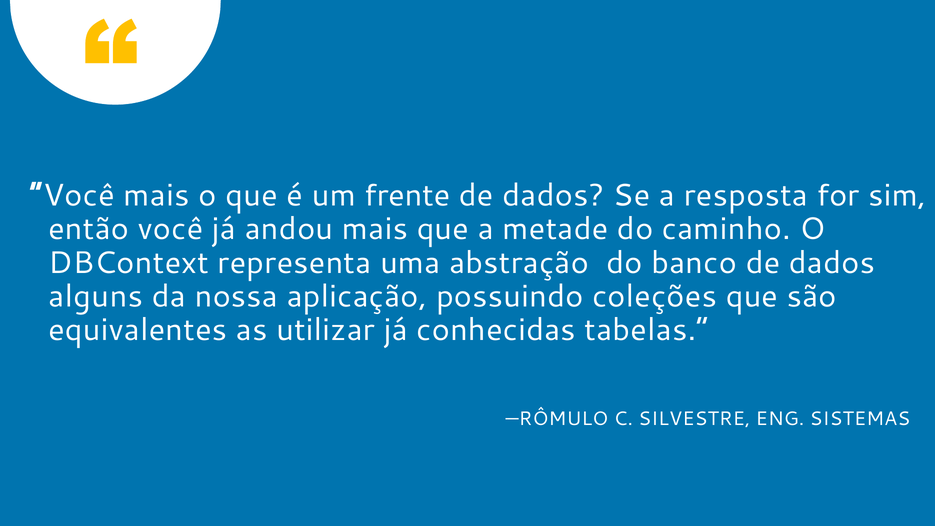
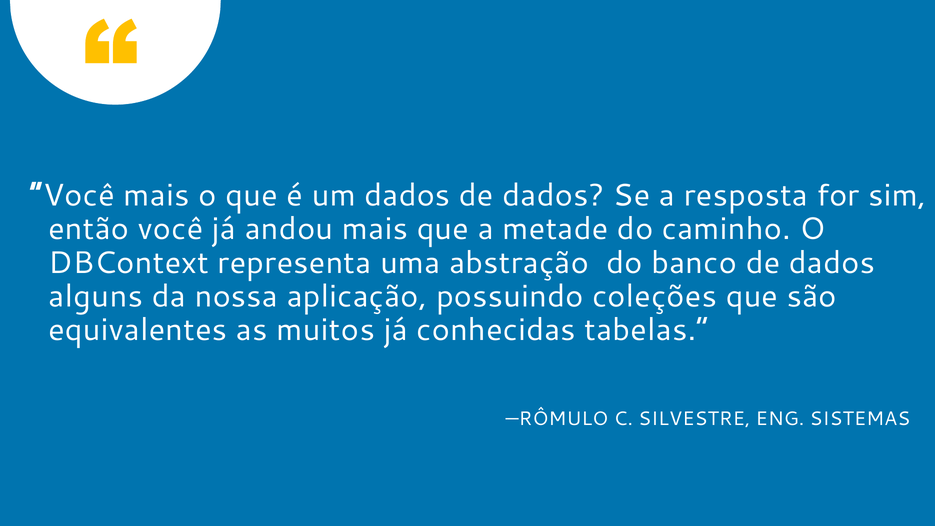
um frente: frente -> dados (407, 195)
utilizar: utilizar -> muitos (326, 330)
